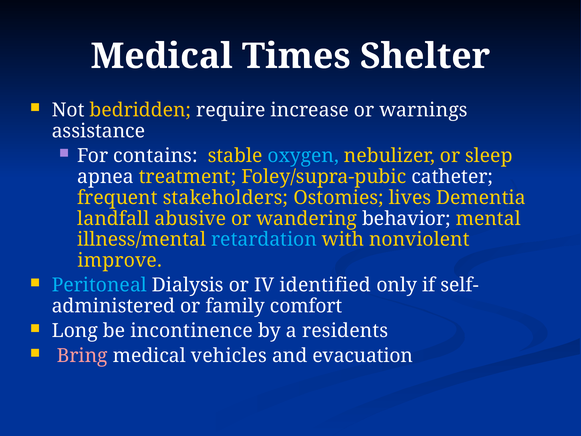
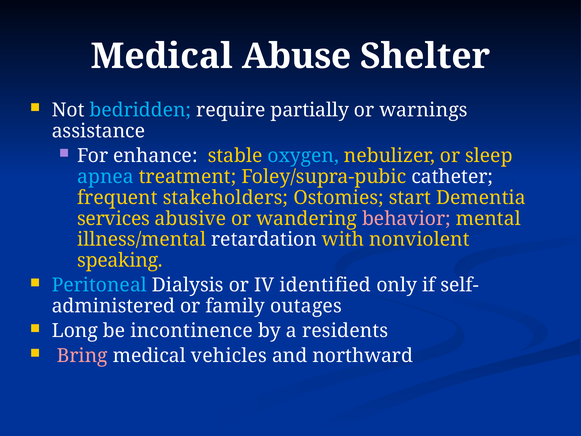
Times: Times -> Abuse (296, 56)
bedridden colour: yellow -> light blue (140, 110)
increase: increase -> partially (310, 110)
contains: contains -> enhance (155, 156)
apnea colour: white -> light blue (105, 177)
lives: lives -> start (410, 198)
landfall: landfall -> services (113, 218)
behavior colour: white -> pink (406, 218)
retardation colour: light blue -> white (264, 239)
improve: improve -> speaking (120, 260)
comfort: comfort -> outages (306, 306)
evacuation: evacuation -> northward (363, 356)
